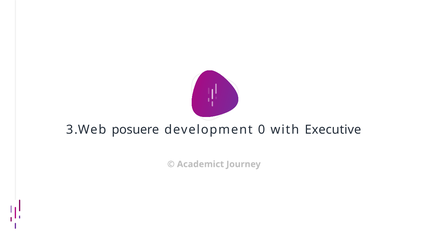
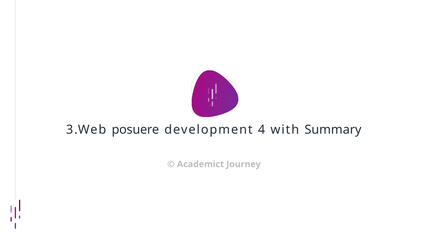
0: 0 -> 4 (262, 130)
Executive: Executive -> Summary (333, 130)
